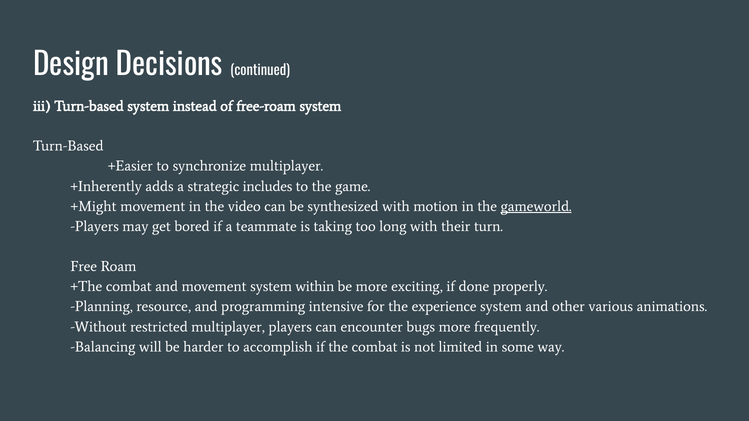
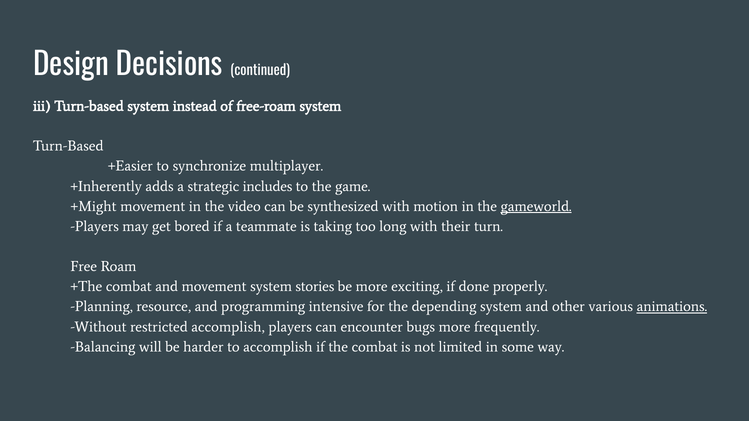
within: within -> stories (315, 287)
experience: experience -> depending (444, 307)
animations underline: none -> present (672, 307)
restricted multiplayer: multiplayer -> accomplish (228, 327)
